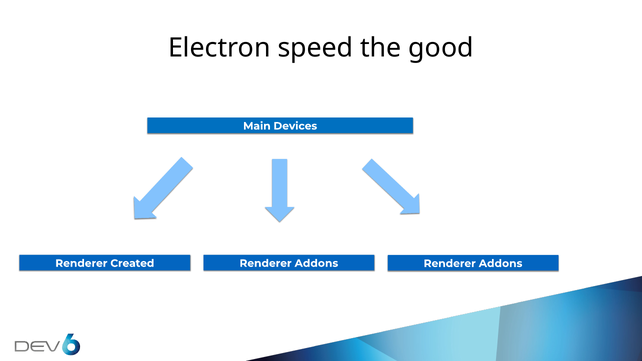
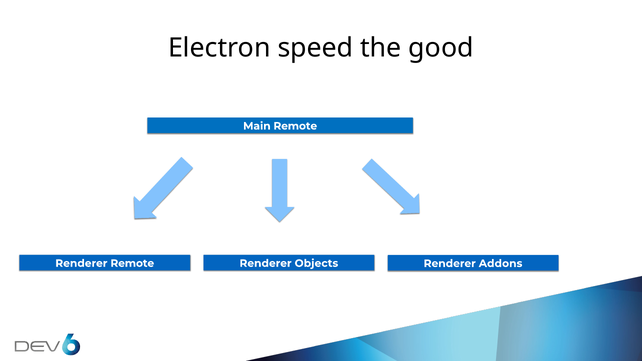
Main Devices: Devices -> Remote (295, 126)
Renderer Created: Created -> Remote (132, 263)
Addons: Addons -> Objects (316, 263)
